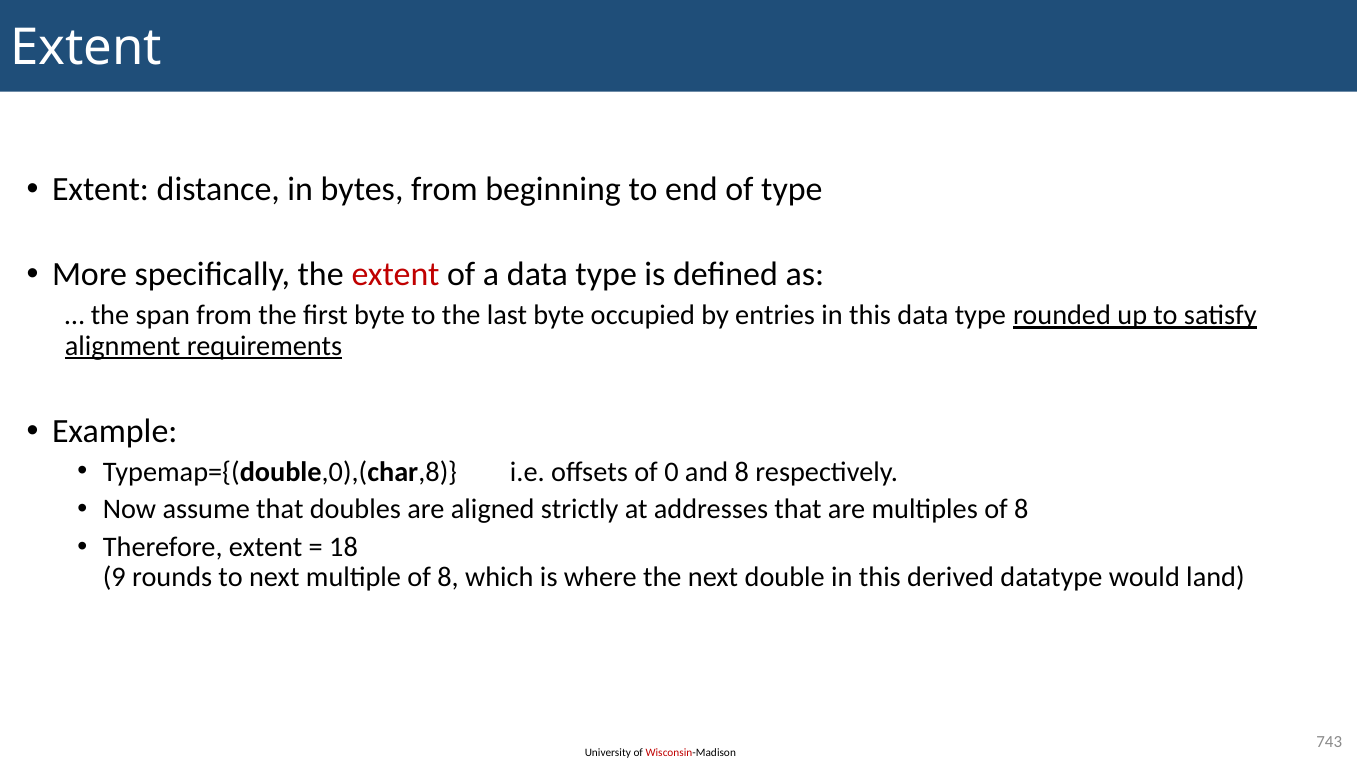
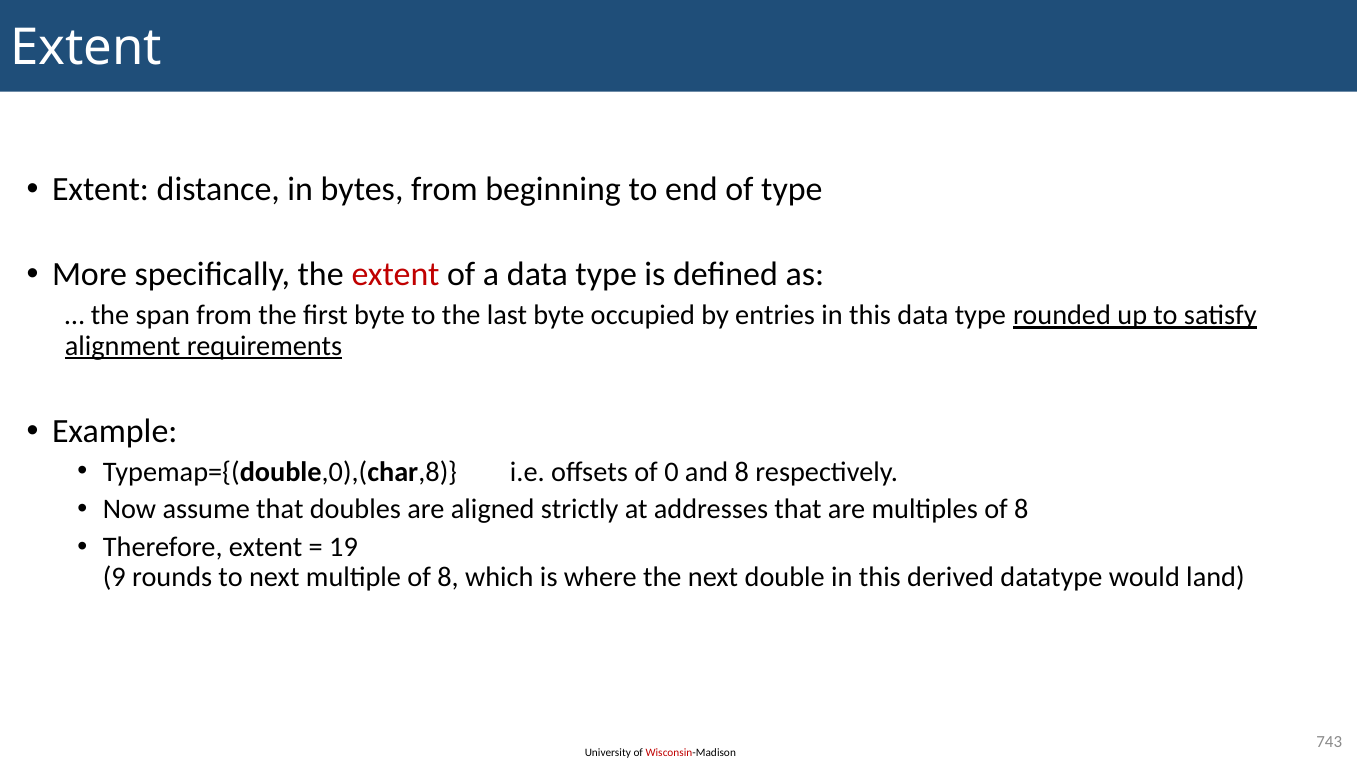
18: 18 -> 19 (344, 547)
